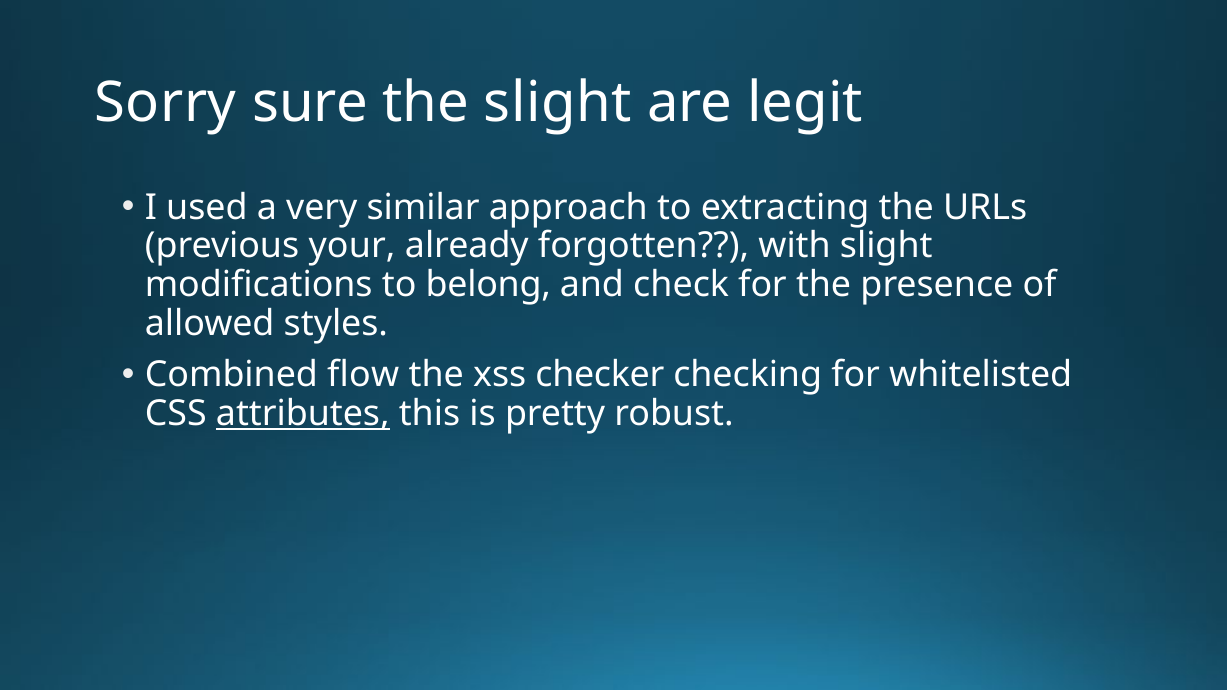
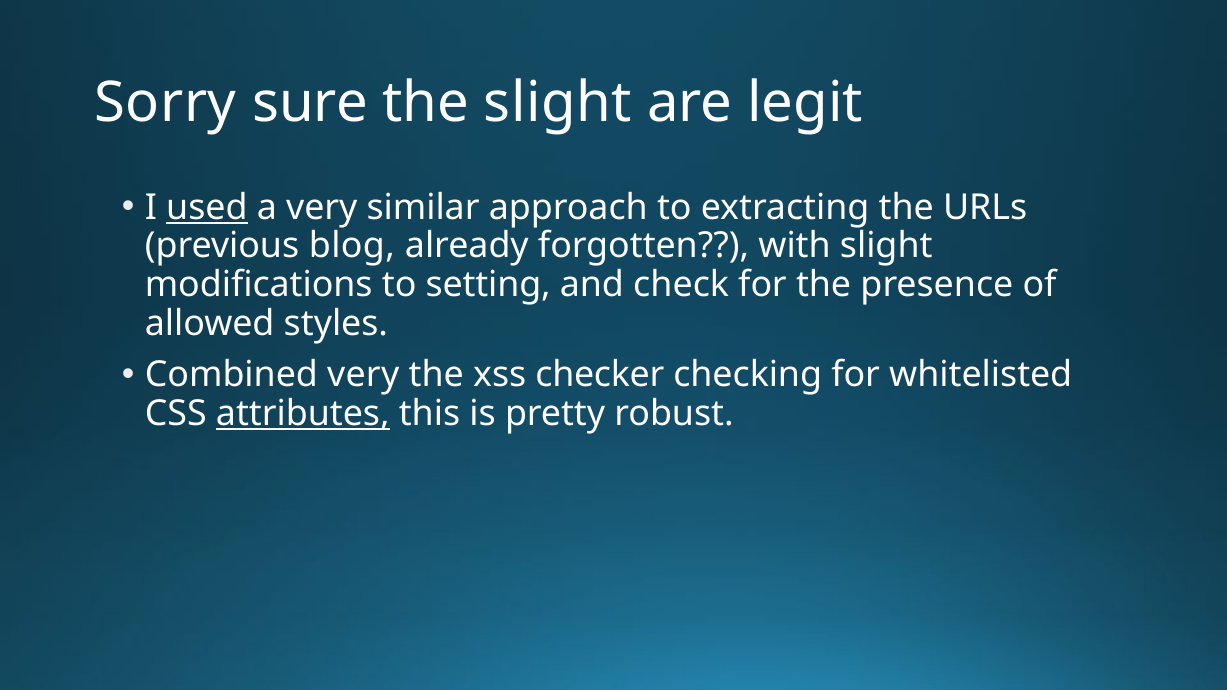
used underline: none -> present (207, 207)
your: your -> blog (352, 246)
belong: belong -> setting (488, 285)
Combined flow: flow -> very (363, 375)
